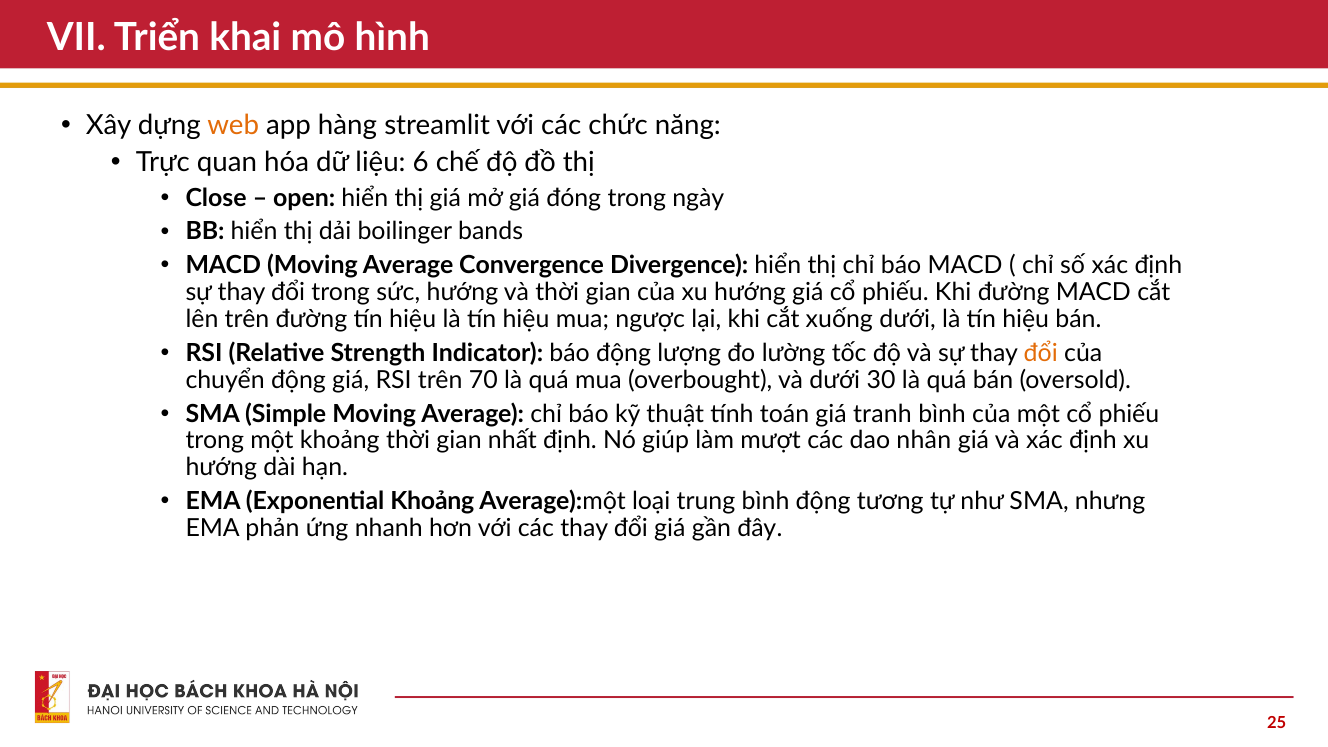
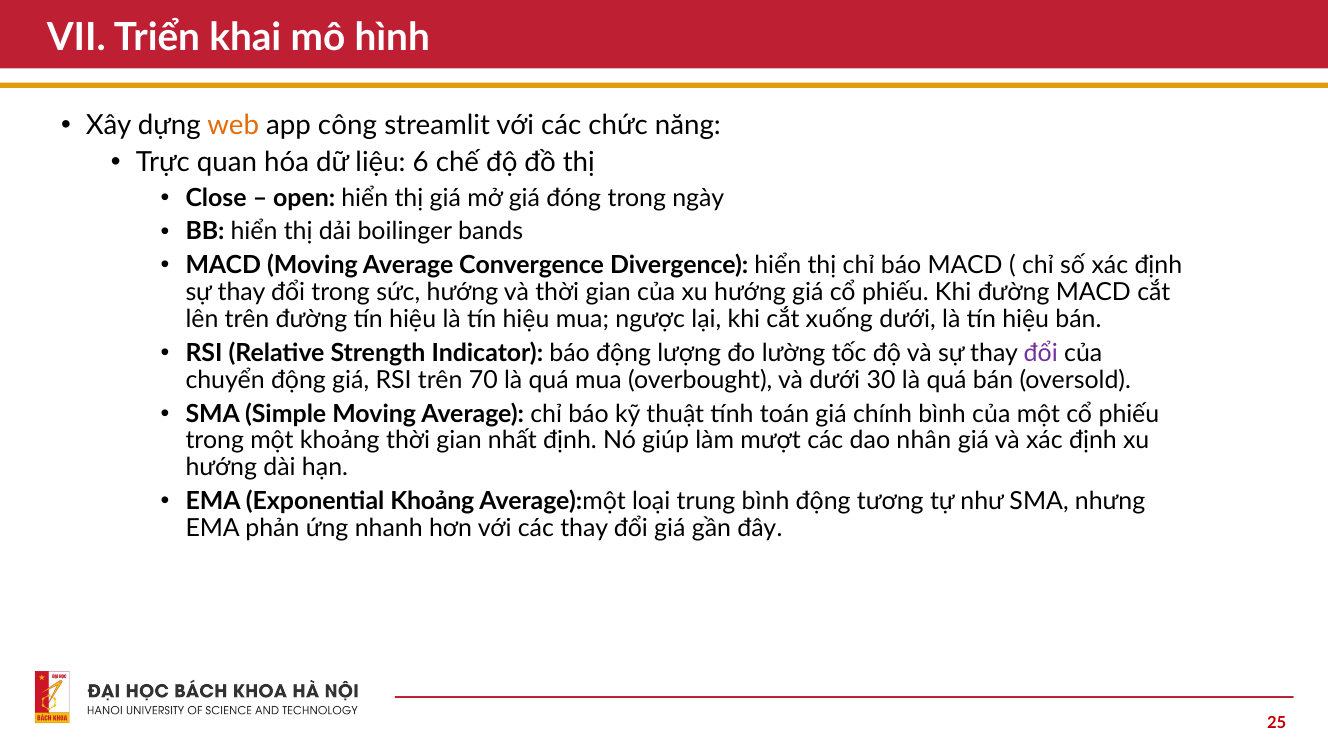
hàng: hàng -> công (347, 126)
đổi colour: orange -> purple (1041, 353)
tranh: tranh -> chính (883, 414)
